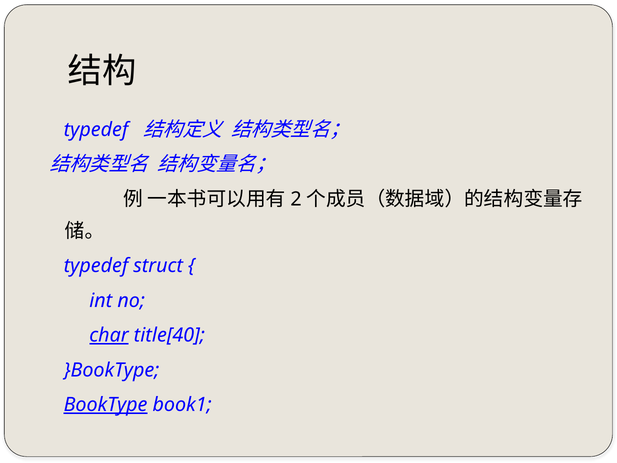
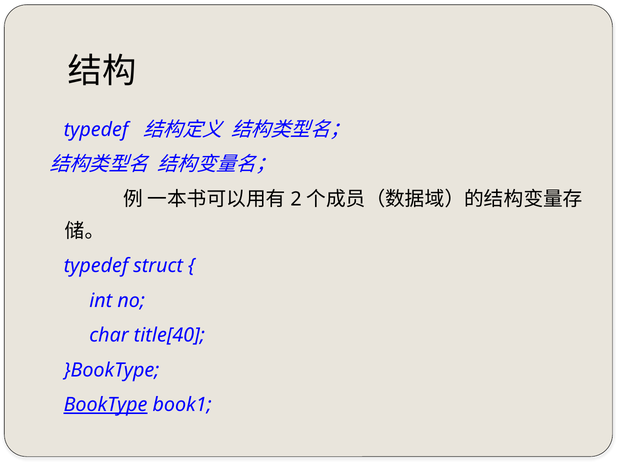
char underline: present -> none (109, 335)
